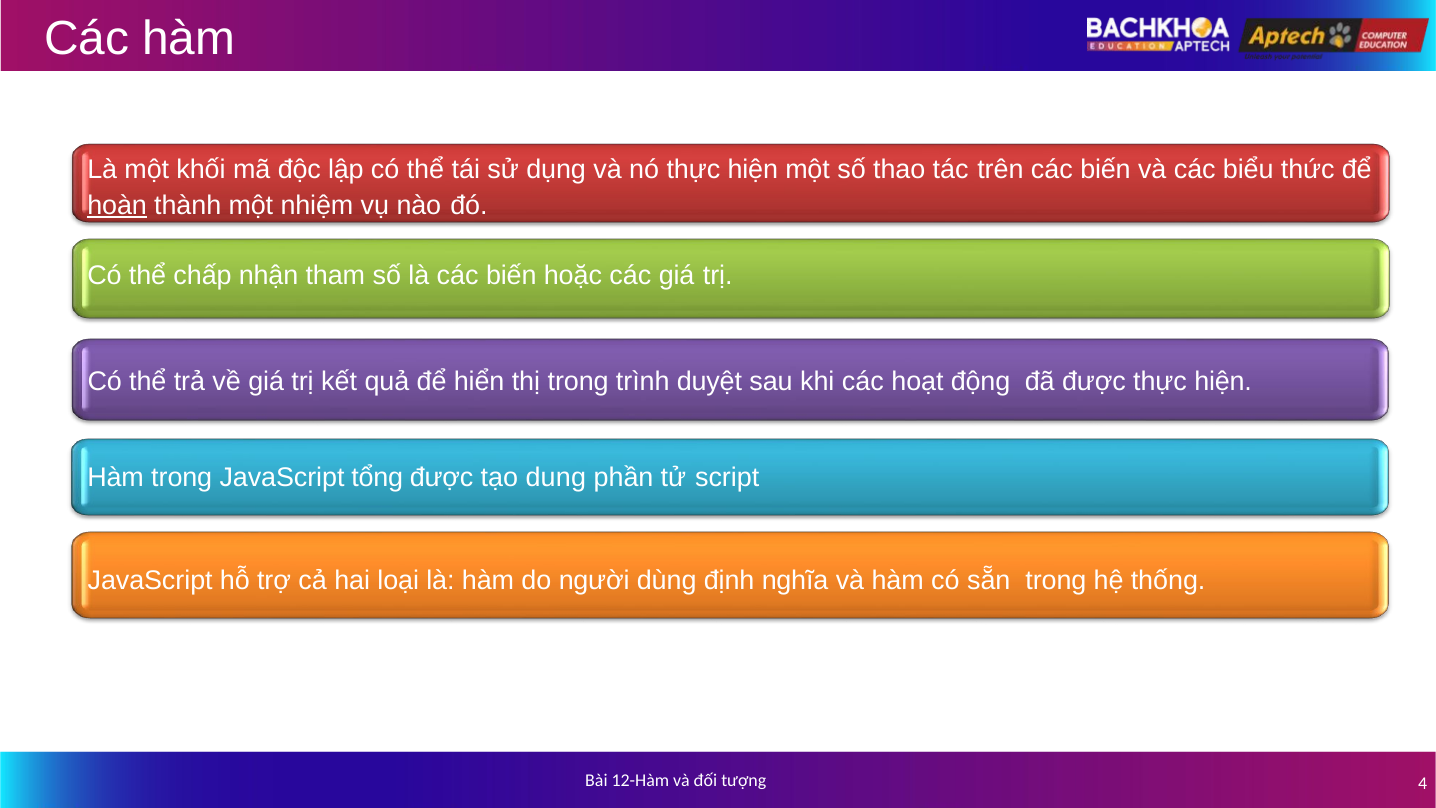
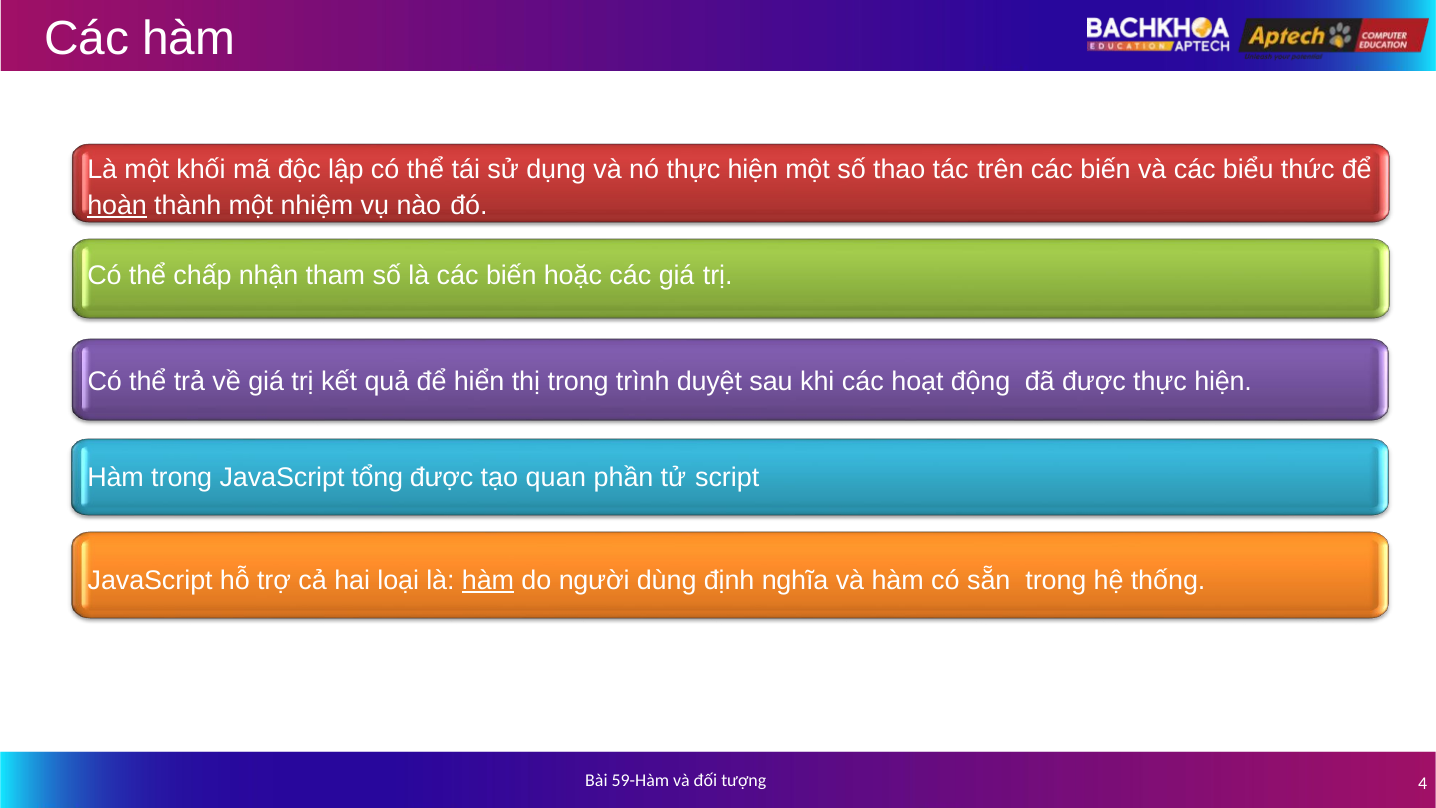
dung: dung -> quan (556, 477)
hàm underline: none -> present (488, 580)
12-Hàm: 12-Hàm -> 59-Hàm (640, 781)
